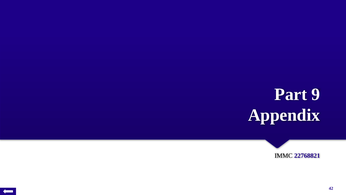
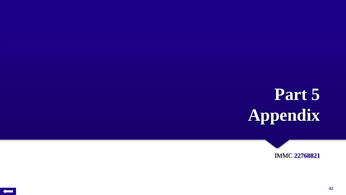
9: 9 -> 5 (316, 94)
